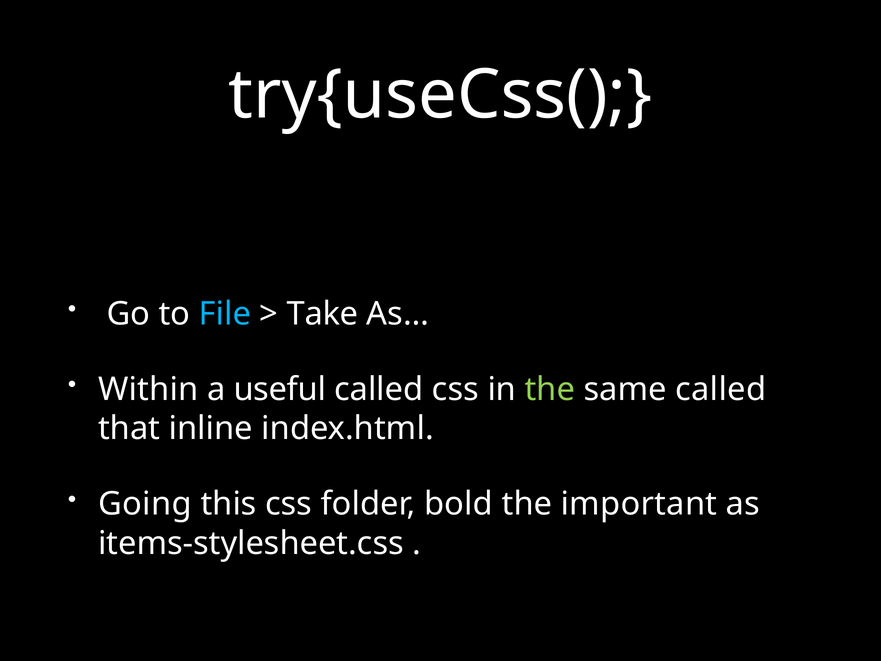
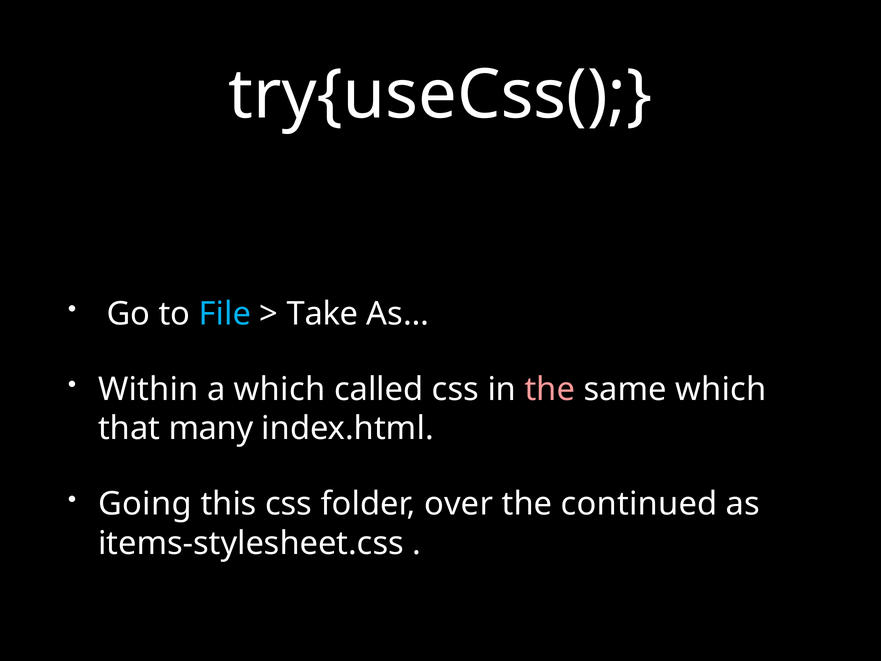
a useful: useful -> which (280, 389)
the colour: light green -> pink (550, 389)
same called: called -> which (721, 389)
inline: inline -> many (211, 428)
bold: bold -> over (459, 504)
important: important -> continued (639, 504)
